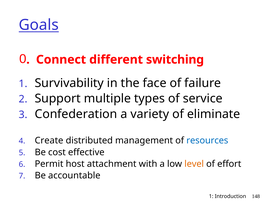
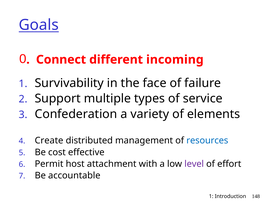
switching: switching -> incoming (175, 60)
eliminate: eliminate -> elements (214, 114)
level colour: orange -> purple (194, 164)
